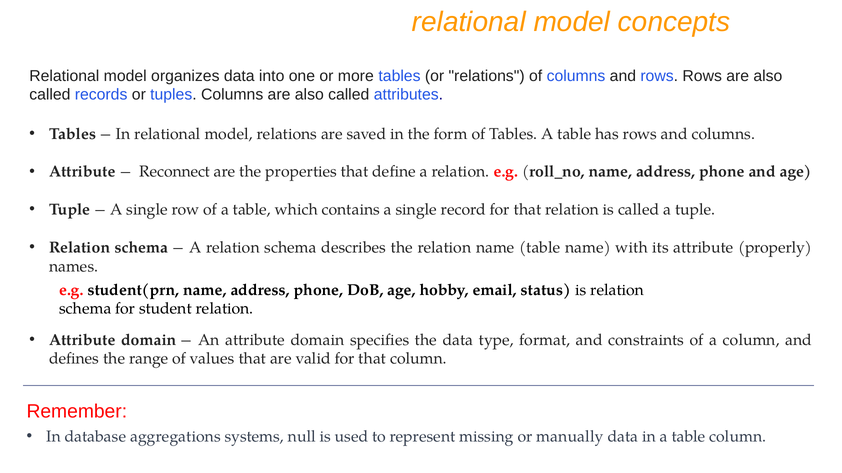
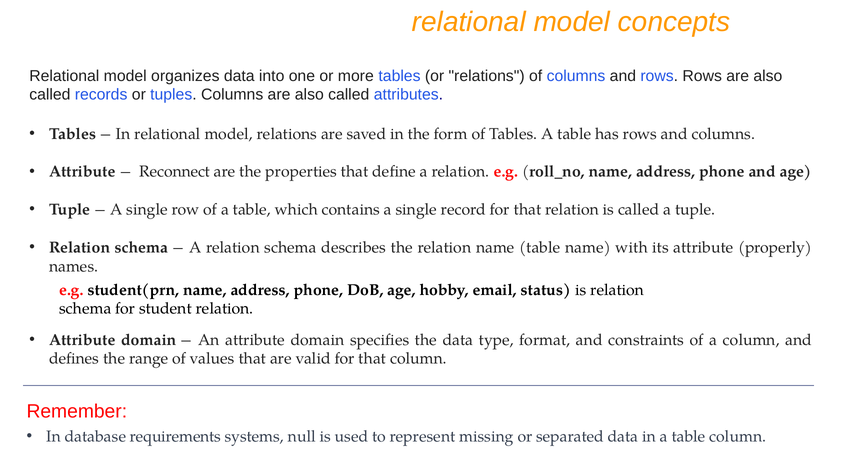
aggregations: aggregations -> requirements (176, 437)
manually: manually -> separated (570, 437)
